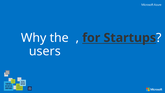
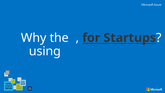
users: users -> using (45, 51)
